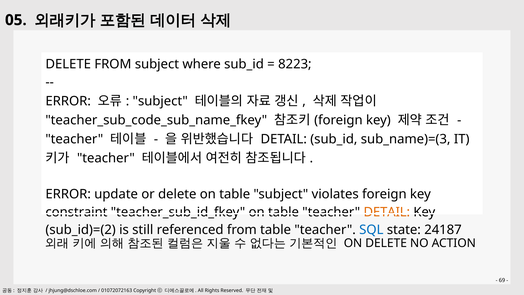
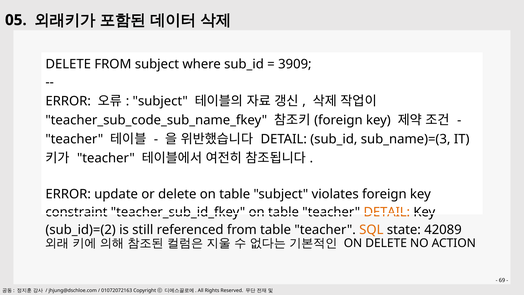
8223: 8223 -> 3909 (295, 64)
SQL colour: blue -> orange (371, 230)
24187: 24187 -> 42089 (443, 230)
